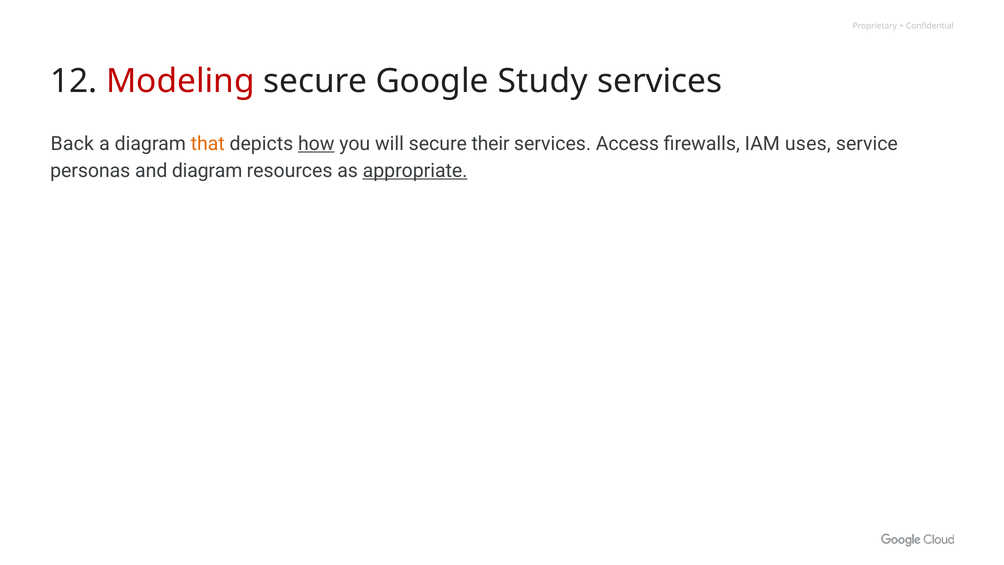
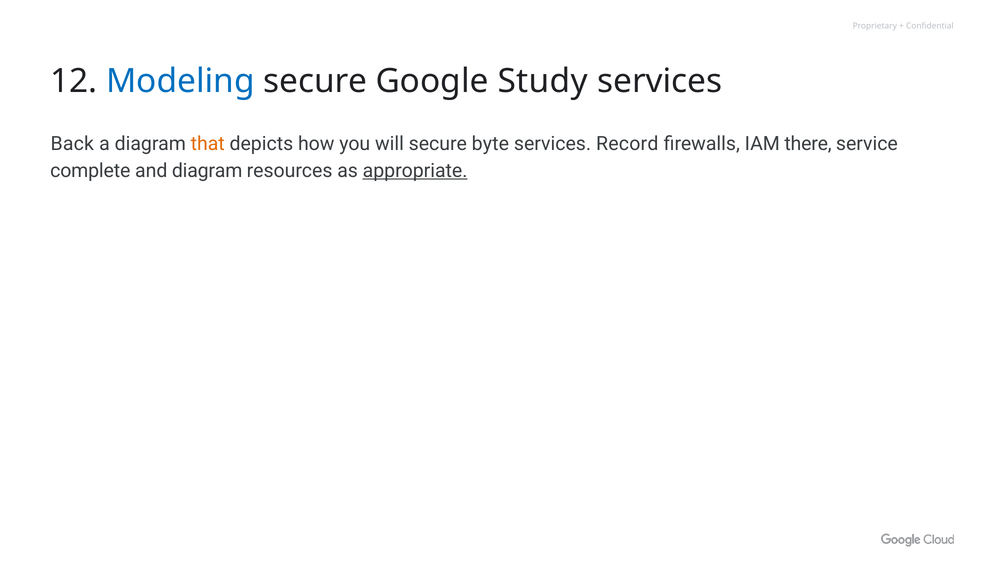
Modeling colour: red -> blue (180, 81)
how underline: present -> none (316, 144)
their: their -> byte (490, 144)
Access: Access -> Record (627, 144)
uses: uses -> there (808, 144)
personas: personas -> complete (90, 171)
